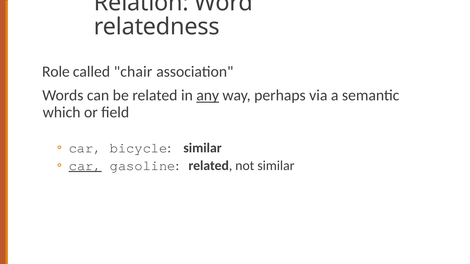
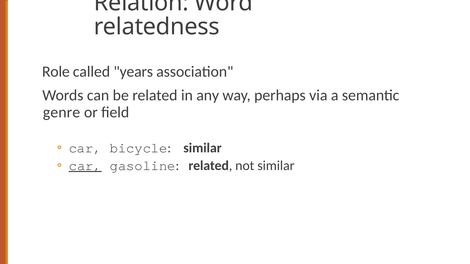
chair: chair -> years (133, 72)
any underline: present -> none (208, 96)
which: which -> genre (62, 113)
